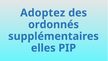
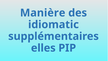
Adoptez: Adoptez -> Manière (43, 13)
ordonnés: ordonnés -> idiomatic (53, 24)
